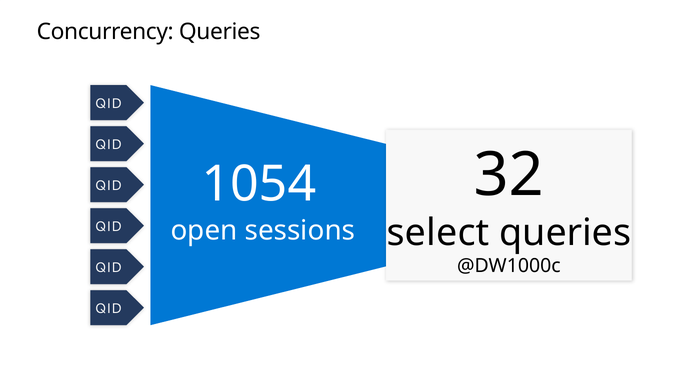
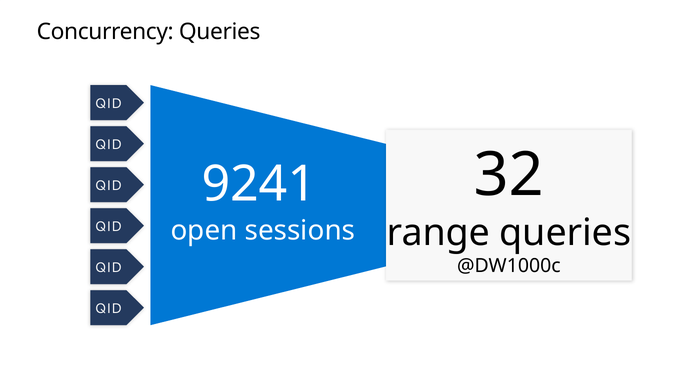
1054: 1054 -> 9241 (259, 185)
select: select -> range (438, 233)
